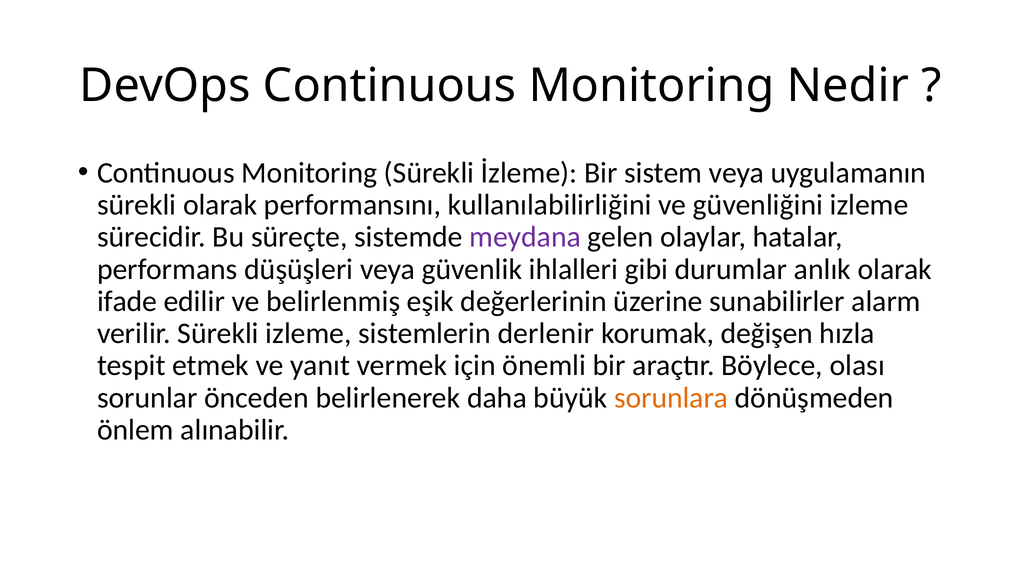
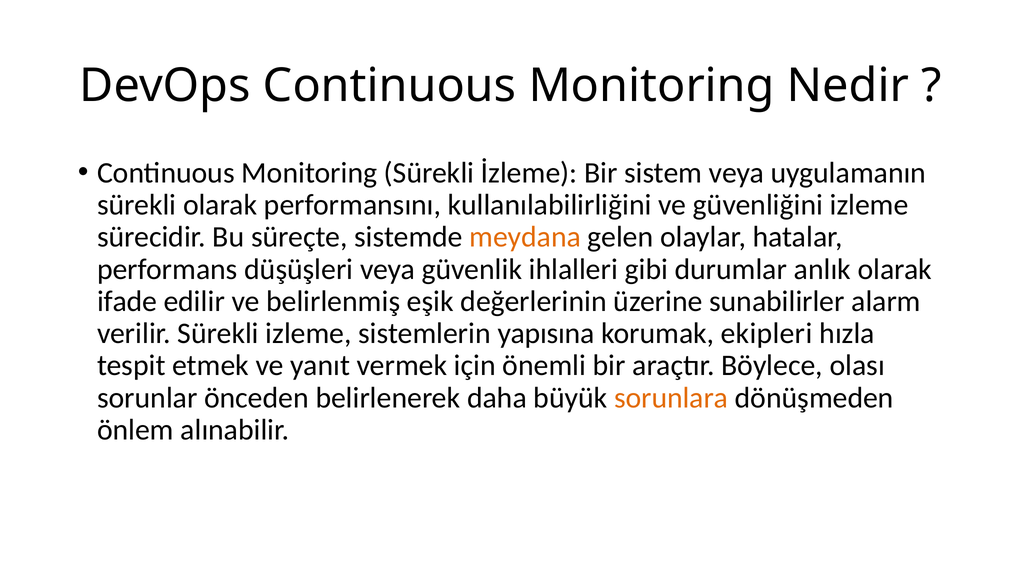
meydana colour: purple -> orange (525, 237)
derlenir: derlenir -> yapısına (546, 333)
değişen: değişen -> ekipleri (767, 333)
